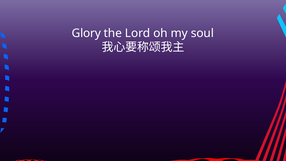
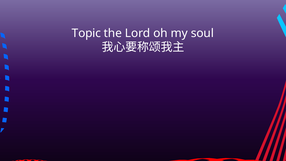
Glory: Glory -> Topic (86, 33)
